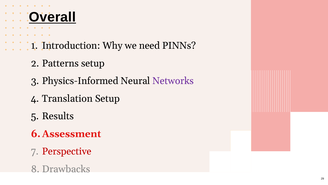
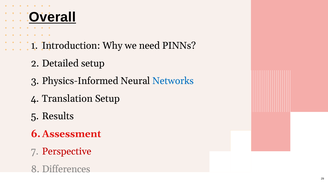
Patterns: Patterns -> Detailed (60, 63)
Networks colour: purple -> blue (173, 81)
Drawbacks: Drawbacks -> Differences (66, 169)
